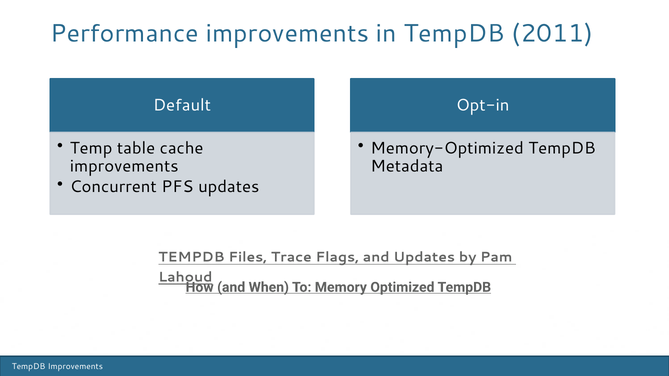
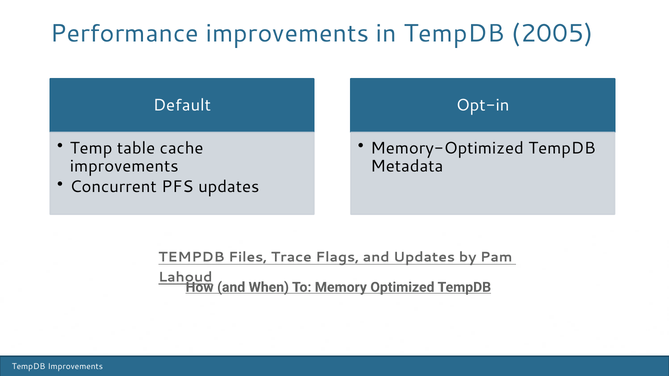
2011: 2011 -> 2005 (552, 33)
